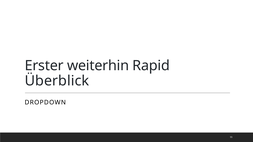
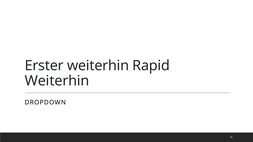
Überblick: Überblick -> Weiterhin (57, 81)
